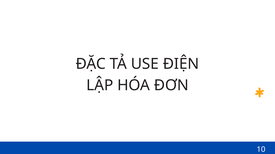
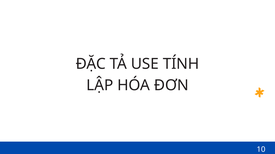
ĐIỆN: ĐIỆN -> TÍNH (181, 64)
